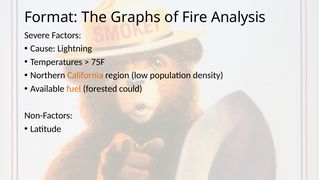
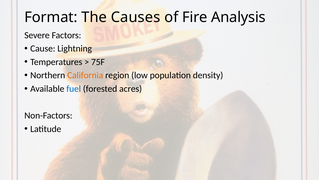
Graphs: Graphs -> Causes (136, 17)
fuel colour: orange -> blue (74, 89)
could: could -> acres (131, 89)
